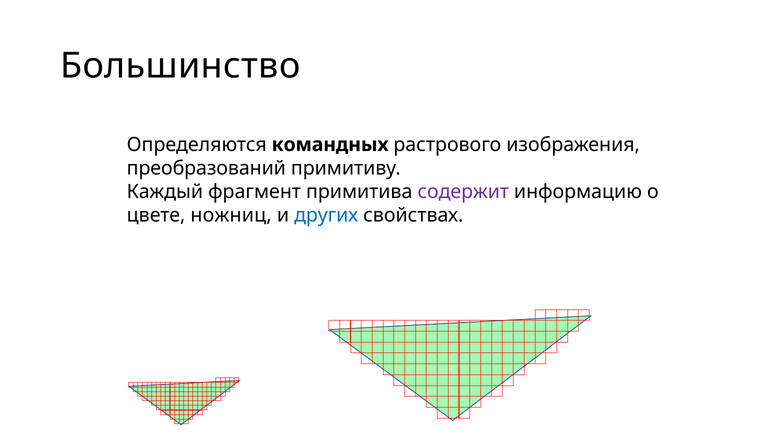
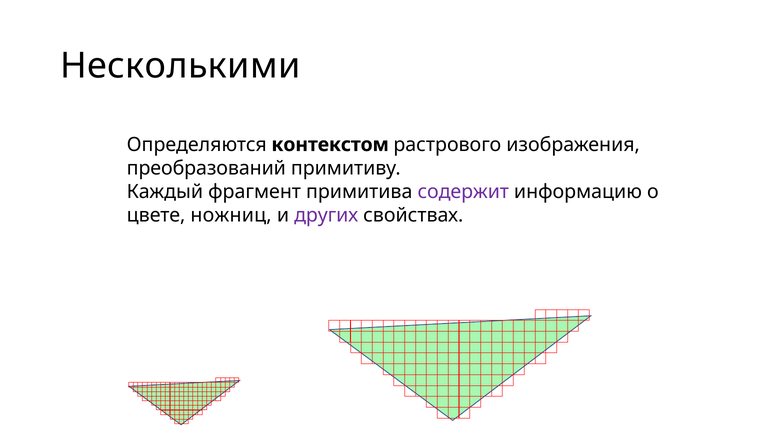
Большинство: Большинство -> Несколькими (180, 66)
командных: командных -> контекстом (330, 145)
других colour: blue -> purple (326, 215)
